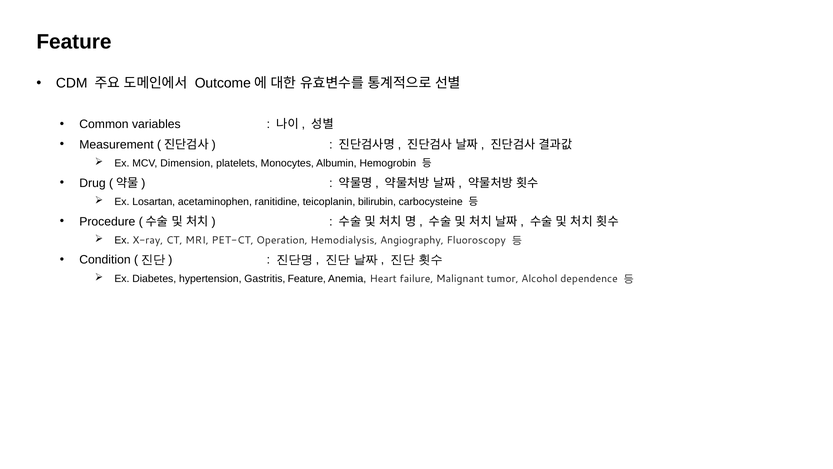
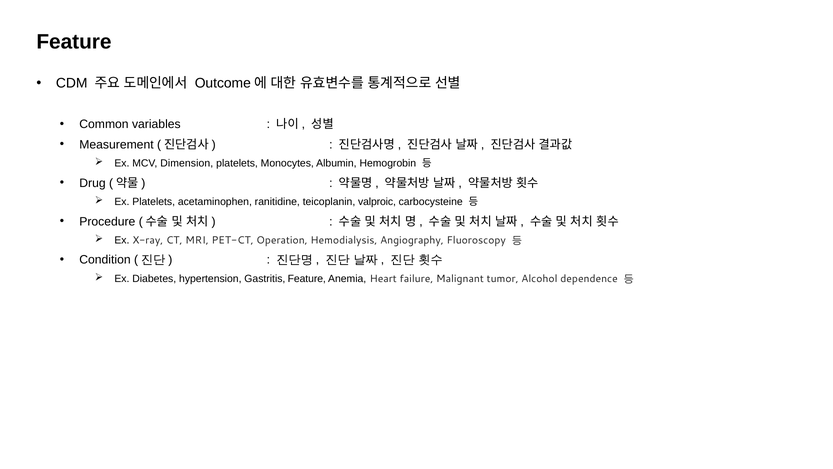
Ex Losartan: Losartan -> Platelets (154, 202)
bilirubin: bilirubin -> valproic (377, 202)
